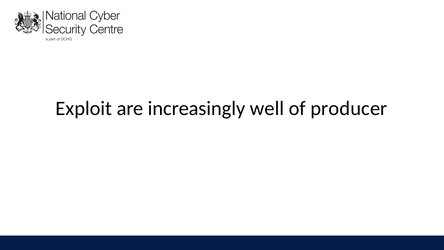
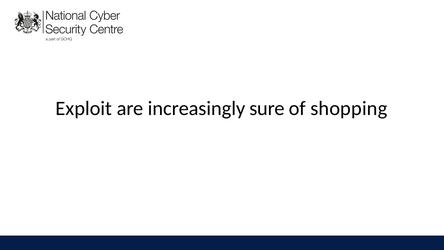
well: well -> sure (267, 108)
producer: producer -> shopping (349, 108)
